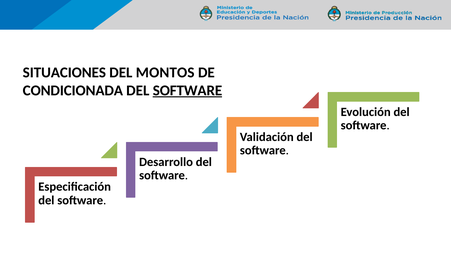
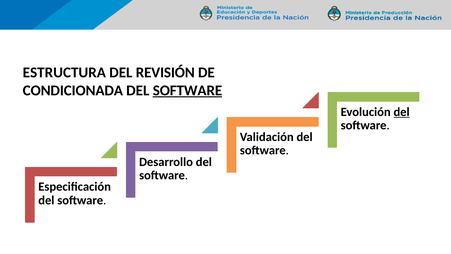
SITUACIONES: SITUACIONES -> ESTRUCTURA (64, 72)
MONTOS: MONTOS -> REVISIÓN (165, 72)
del underline: none -> present (402, 112)
